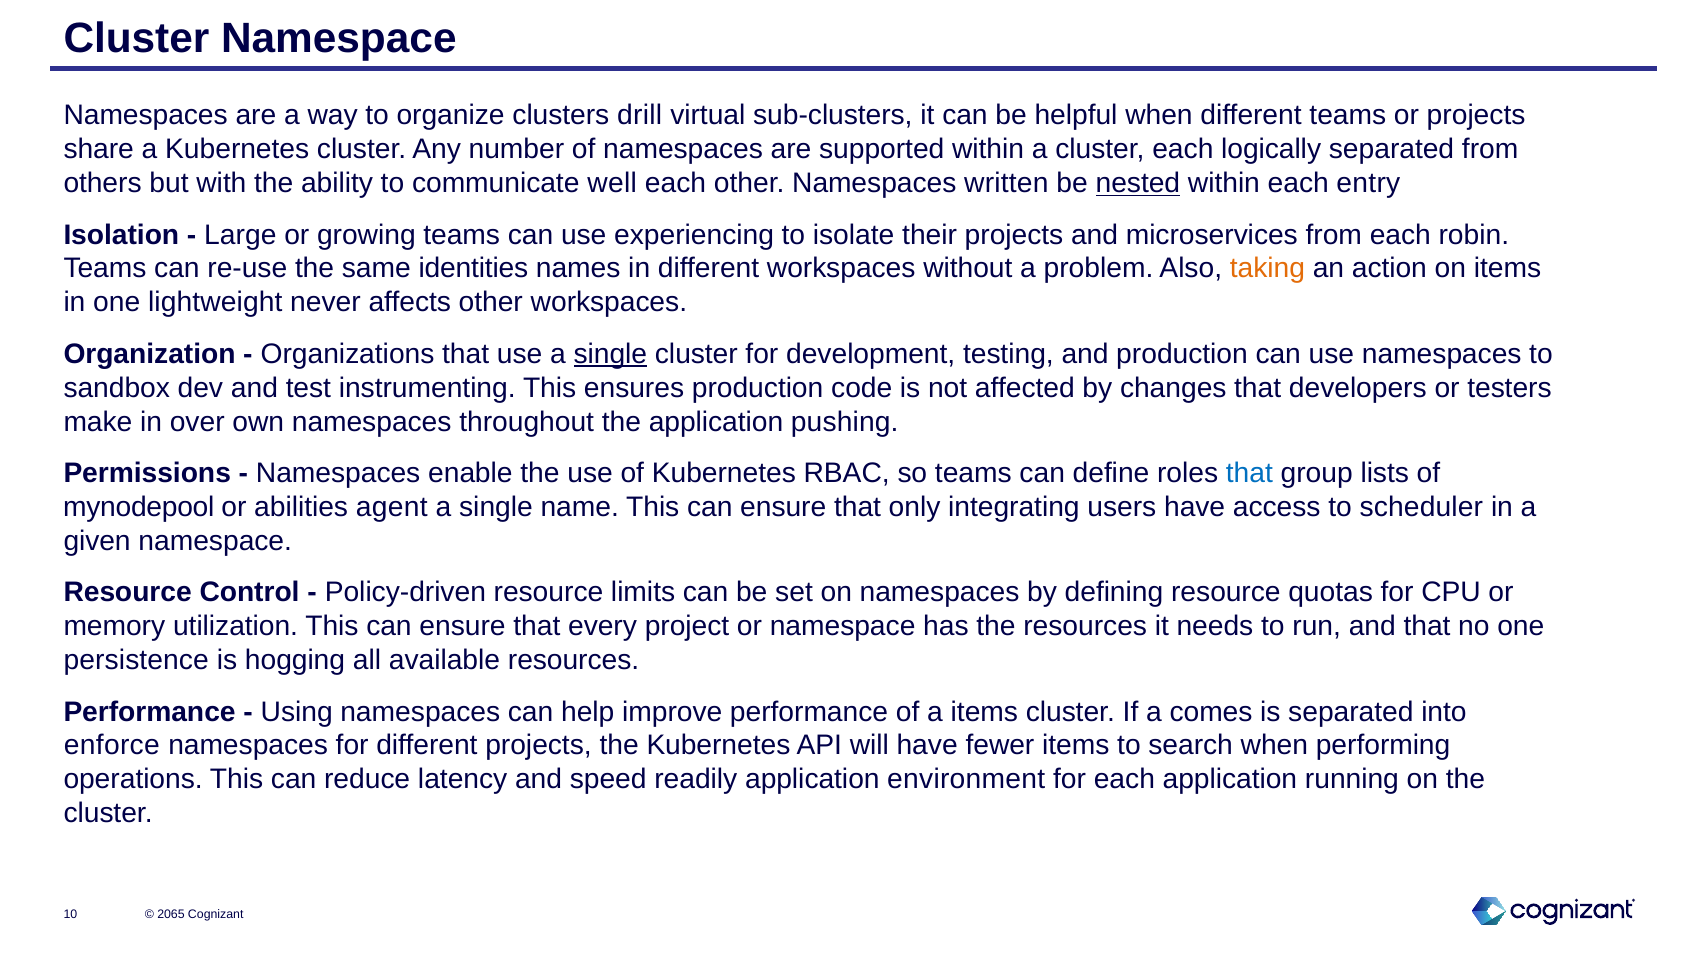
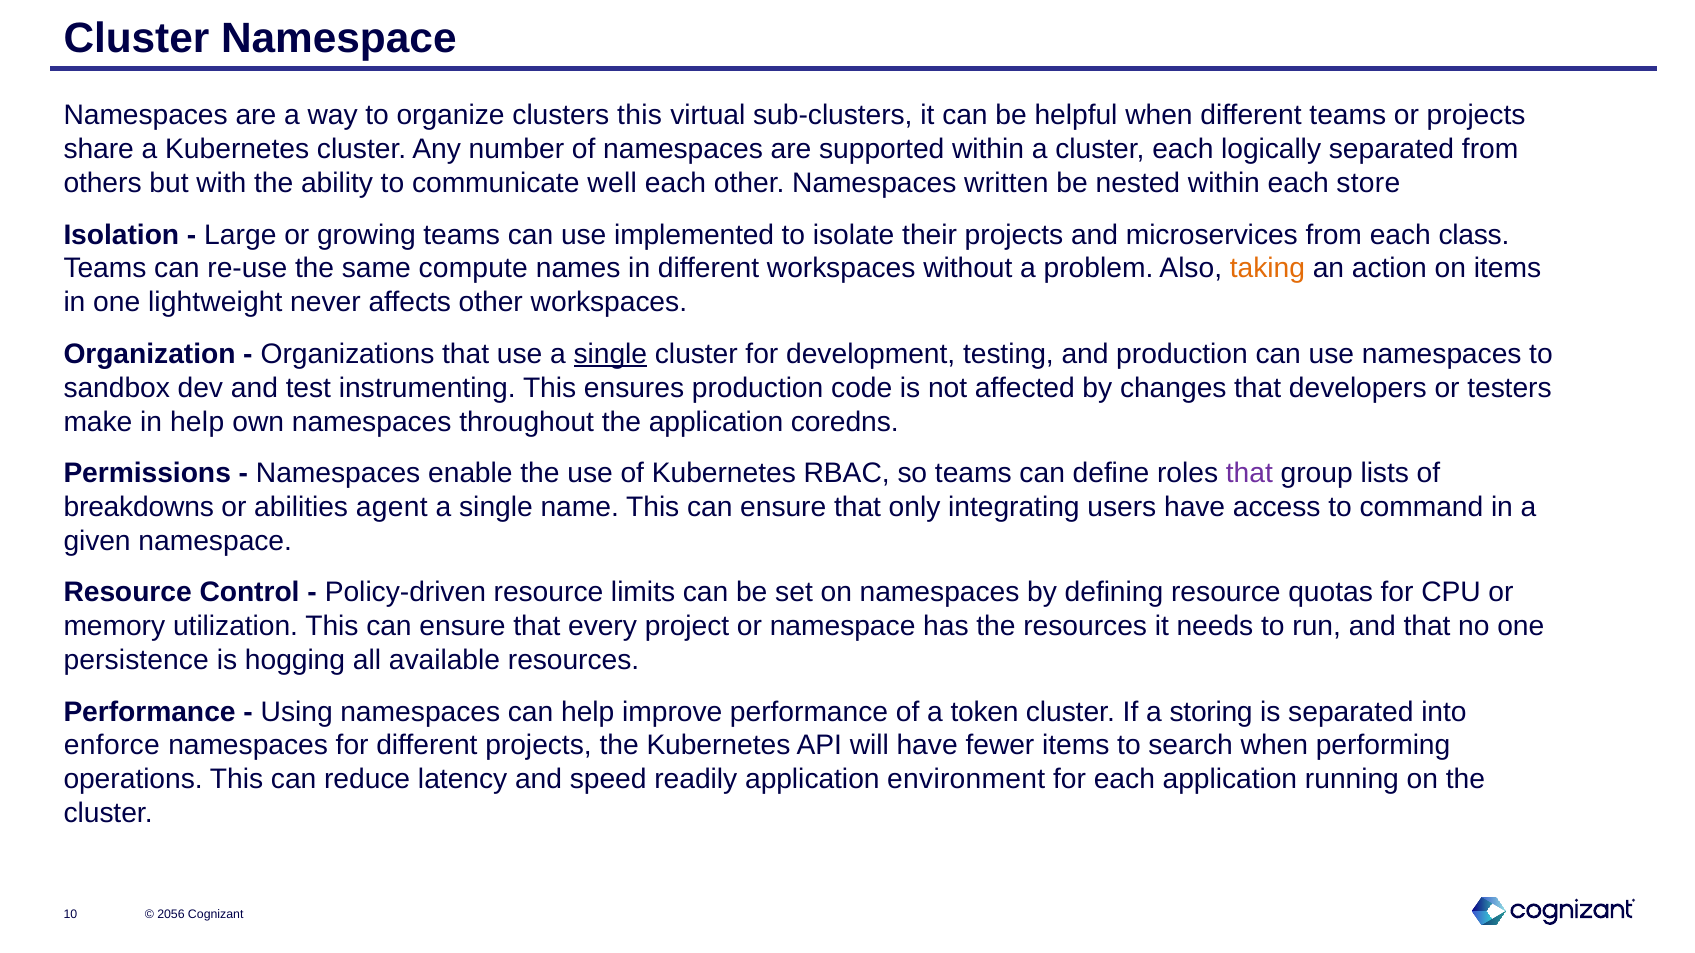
clusters drill: drill -> this (640, 116)
nested underline: present -> none (1138, 183)
entry: entry -> store (1368, 183)
experiencing: experiencing -> implemented (694, 235)
robin: robin -> class (1474, 235)
identities: identities -> compute (473, 269)
in over: over -> help (197, 422)
pushing: pushing -> coredns (845, 422)
that colour: blue -> purple (1249, 474)
mynodepool: mynodepool -> breakdowns (139, 507)
scheduler: scheduler -> command (1421, 507)
a items: items -> token (985, 712)
comes: comes -> storing (1211, 712)
2065: 2065 -> 2056 (171, 915)
